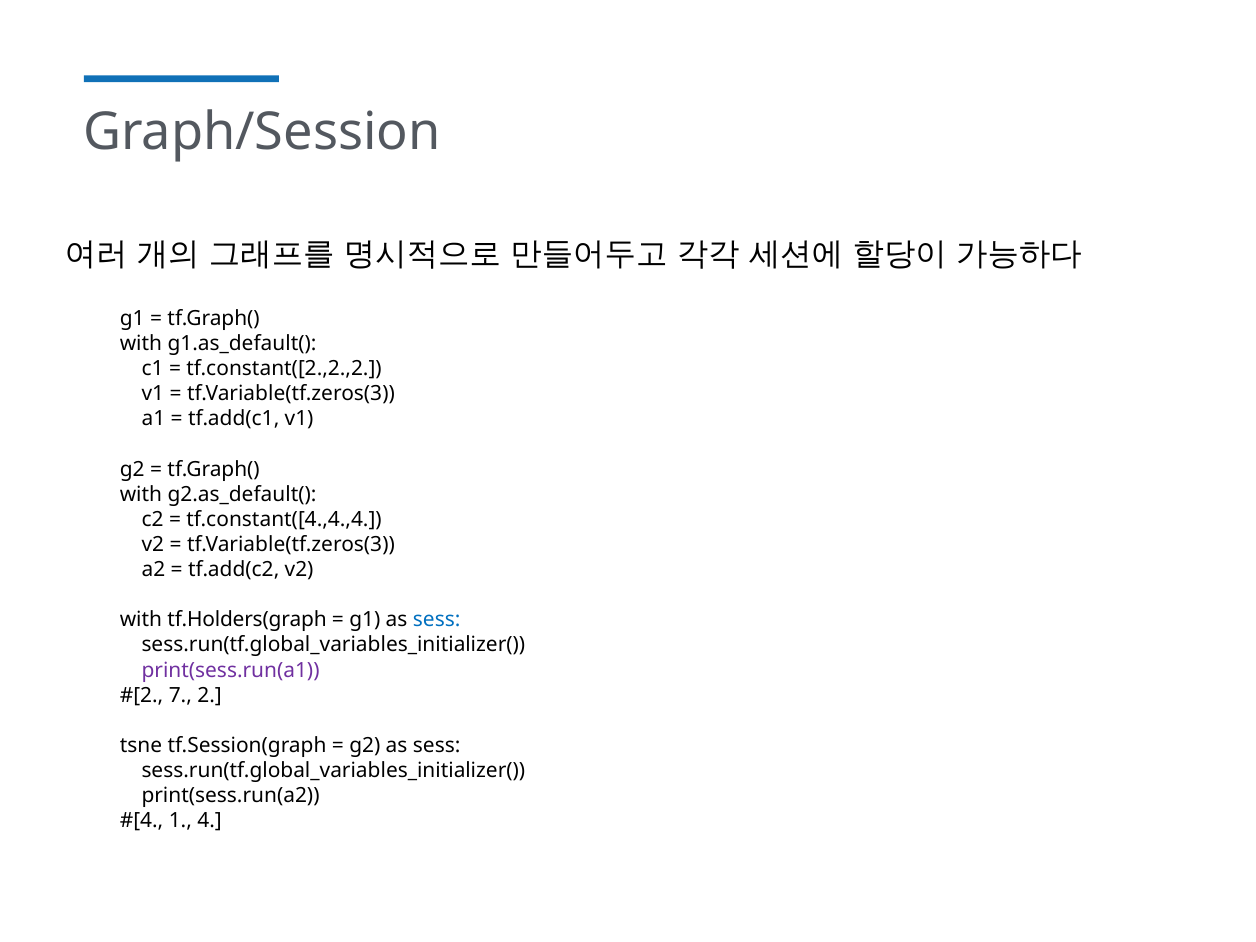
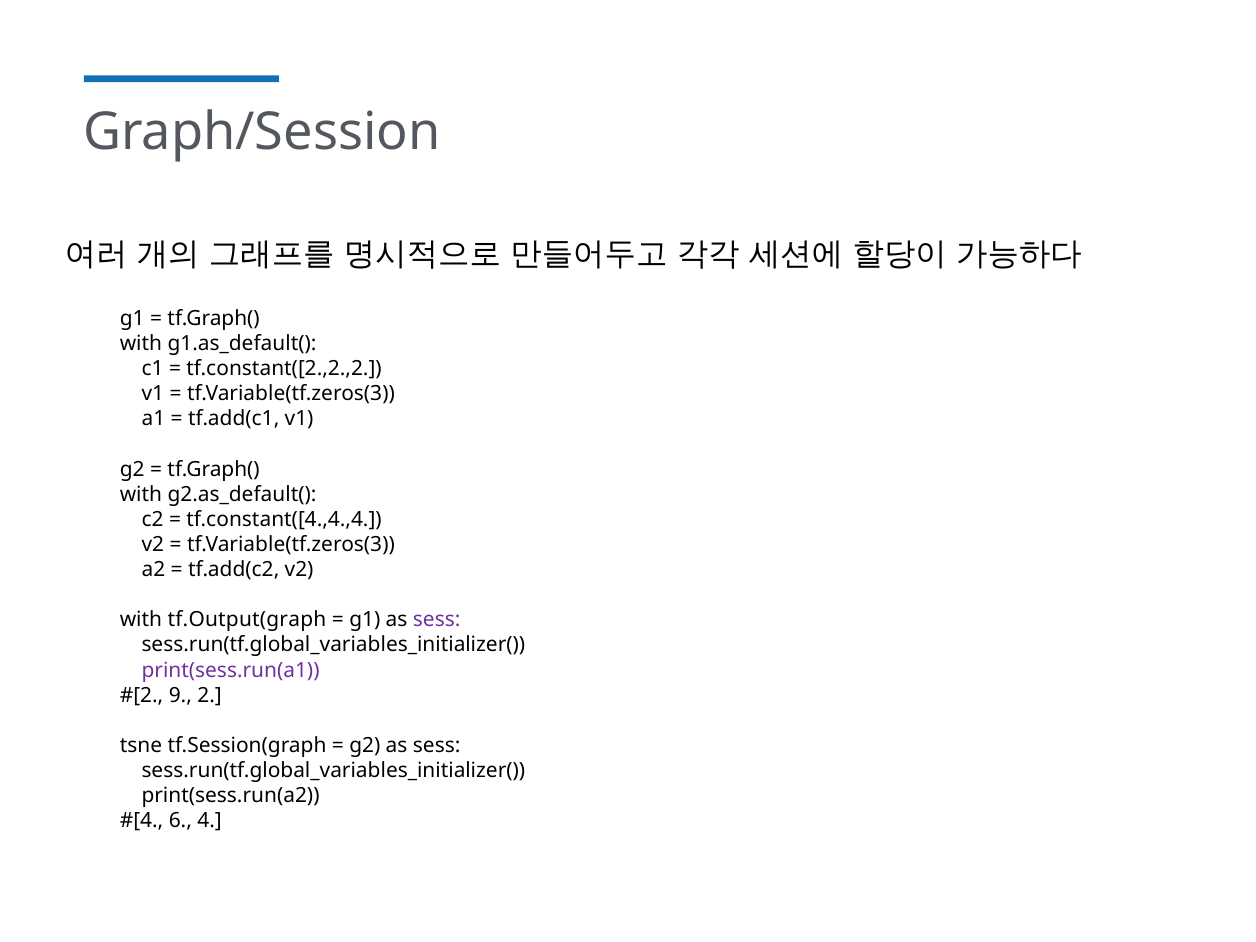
tf.Holders(graph: tf.Holders(graph -> tf.Output(graph (247, 620)
sess colour: blue -> purple (437, 620)
7: 7 -> 9 (180, 695)
1: 1 -> 6 (180, 821)
